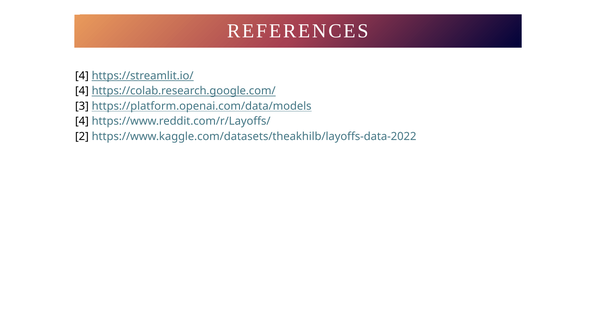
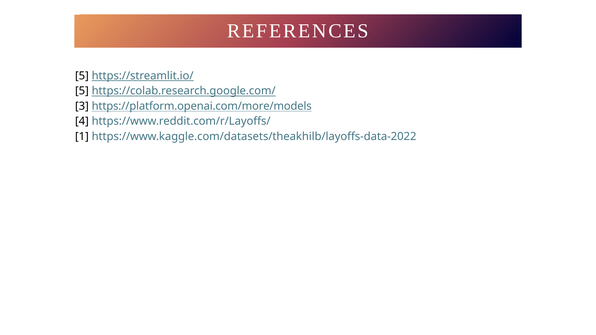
4: 4 -> 5 (82, 76)
4: 4 -> 5 (82, 91)
https://platform.openai.com/data/models: https://platform.openai.com/data/models -> https://platform.openai.com/more/models (202, 106)
2: 2 -> 1 (82, 137)
